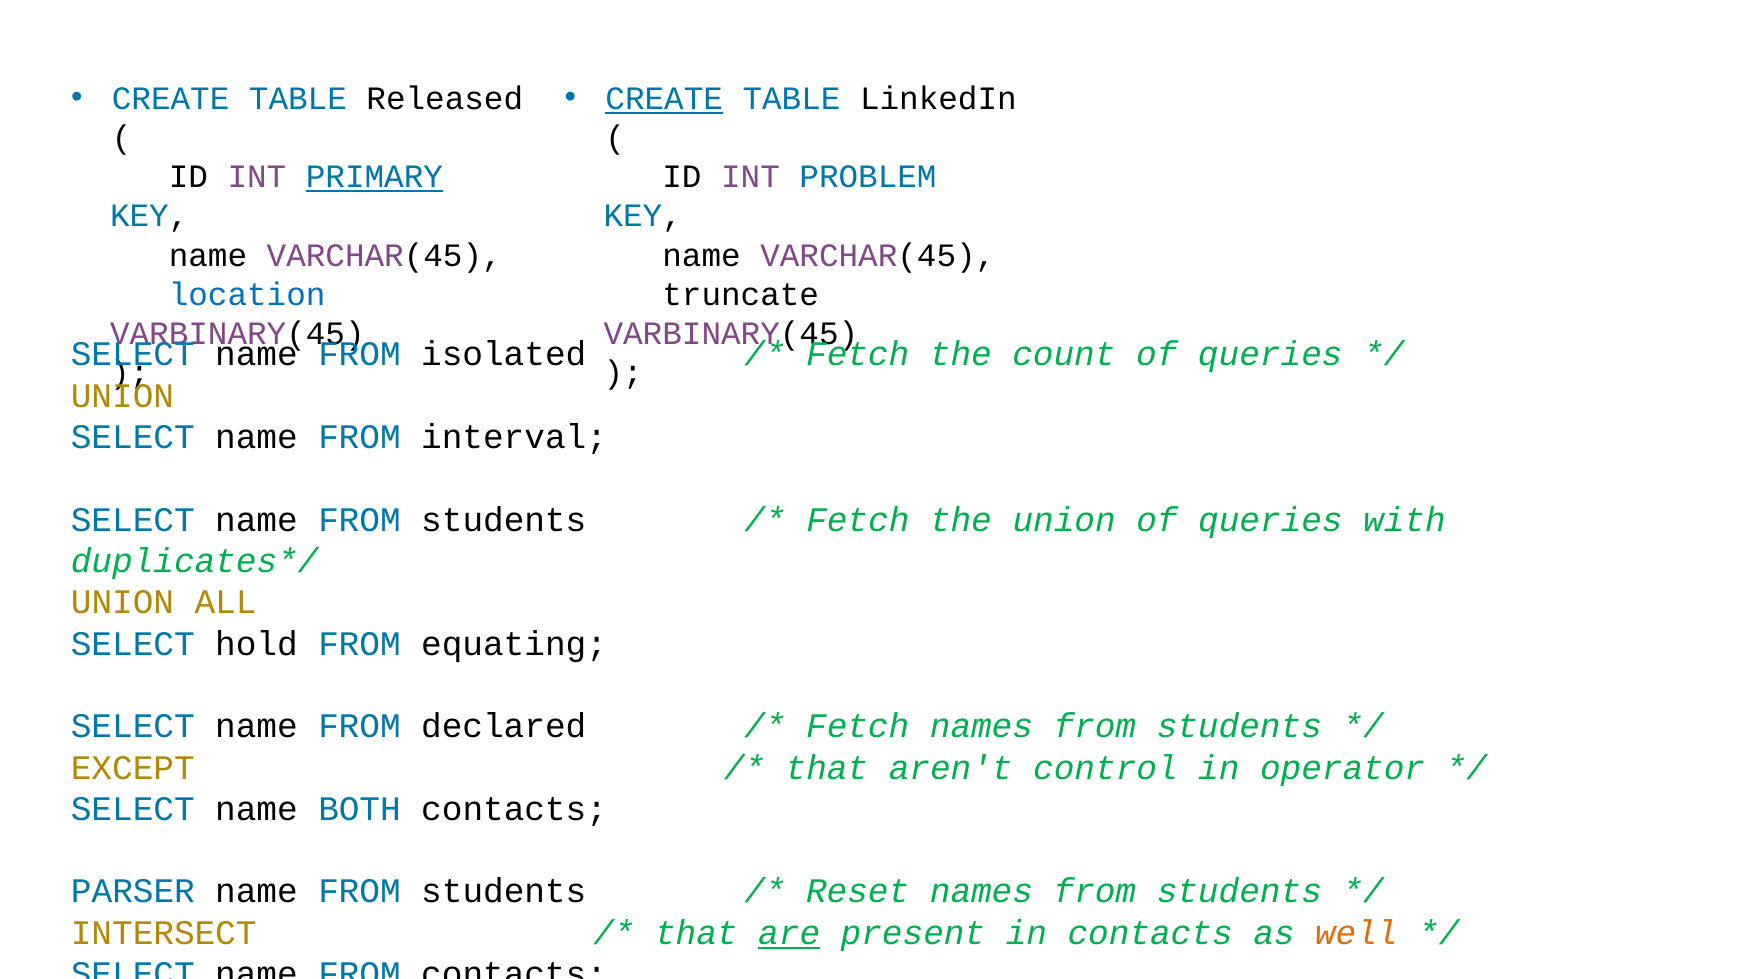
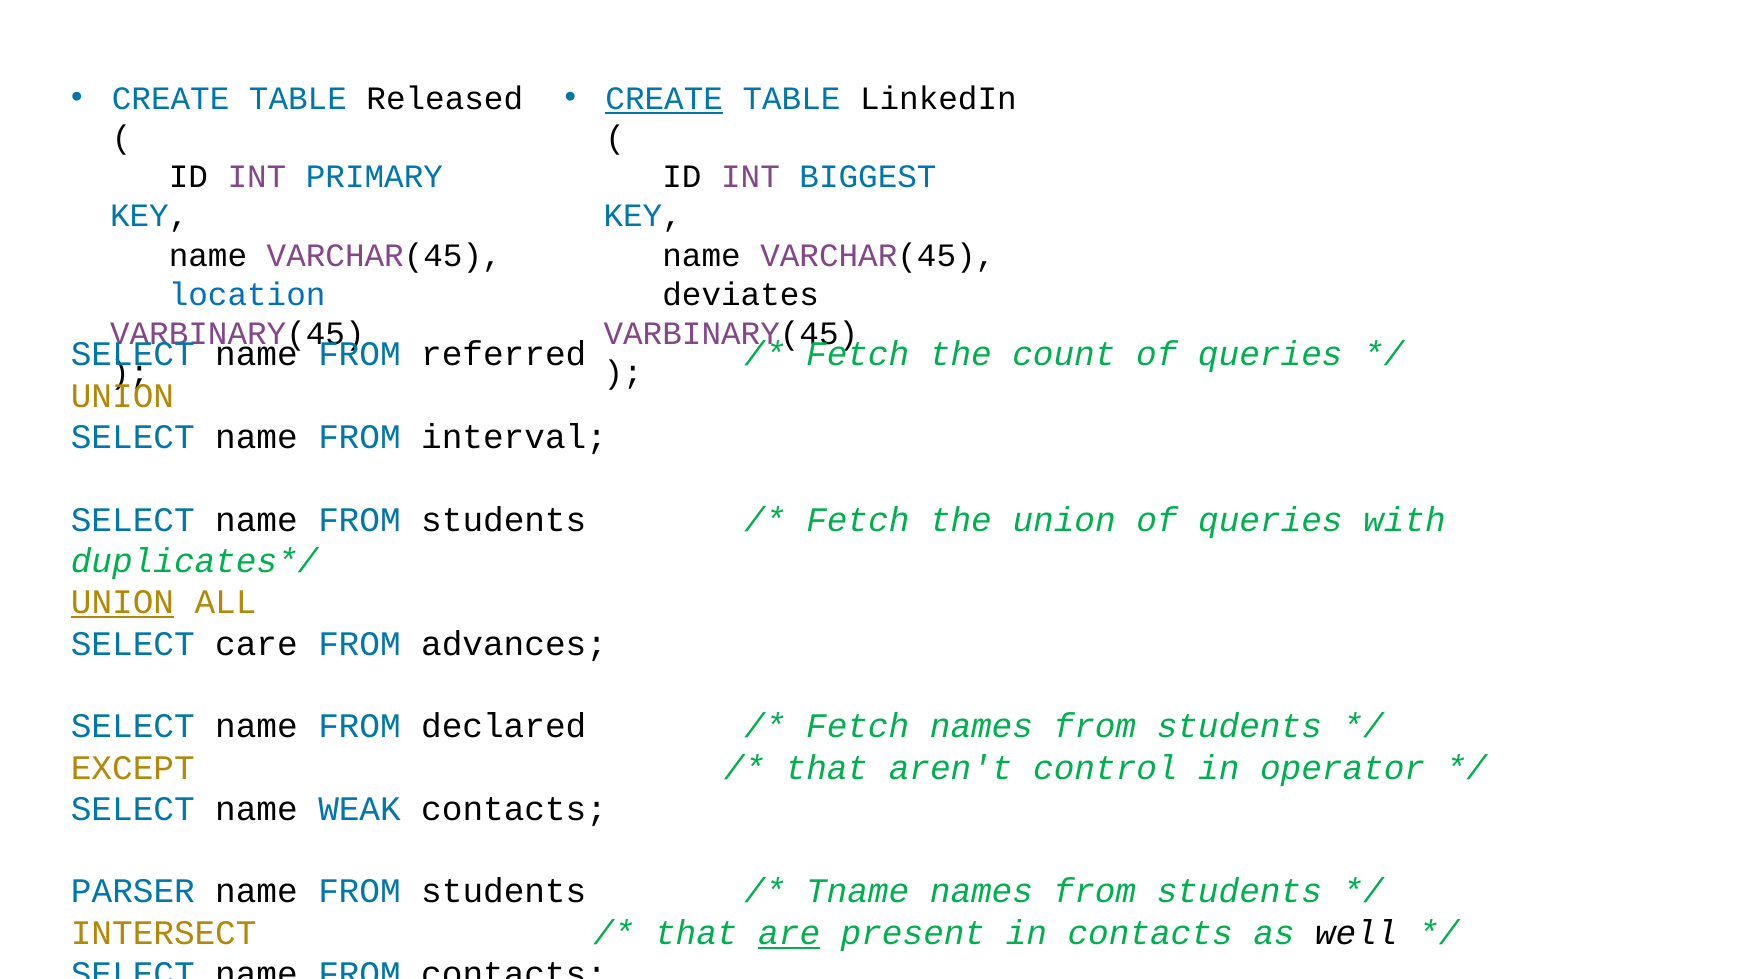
PRIMARY underline: present -> none (374, 177)
PROBLEM: PROBLEM -> BIGGEST (868, 177)
truncate: truncate -> deviates (741, 295)
isolated: isolated -> referred (504, 355)
UNION underline: none -> present (123, 603)
hold: hold -> care (256, 644)
equating: equating -> advances (514, 644)
BOTH: BOTH -> WEAK (360, 809)
Reset: Reset -> Tname (858, 892)
well colour: orange -> black (1356, 933)
